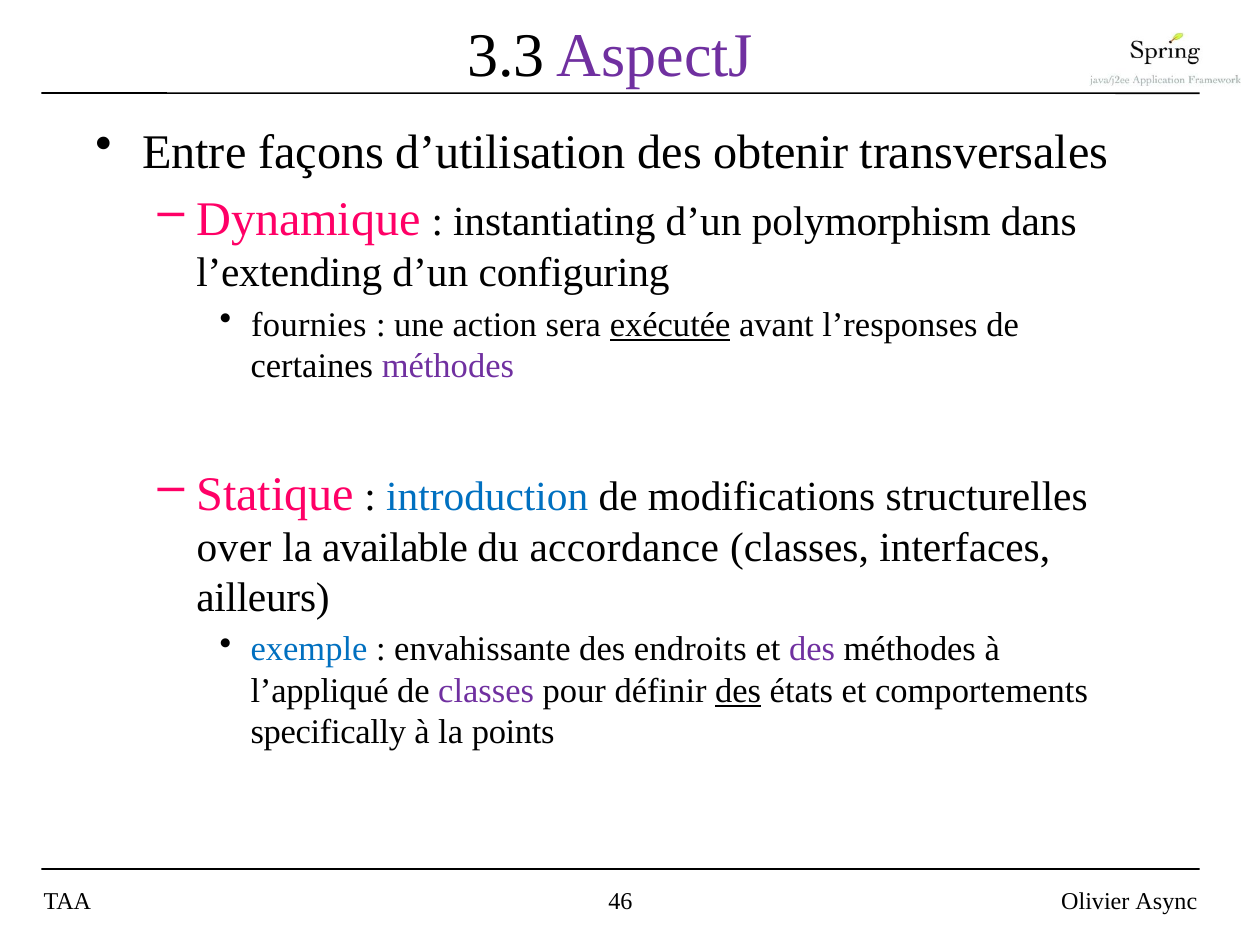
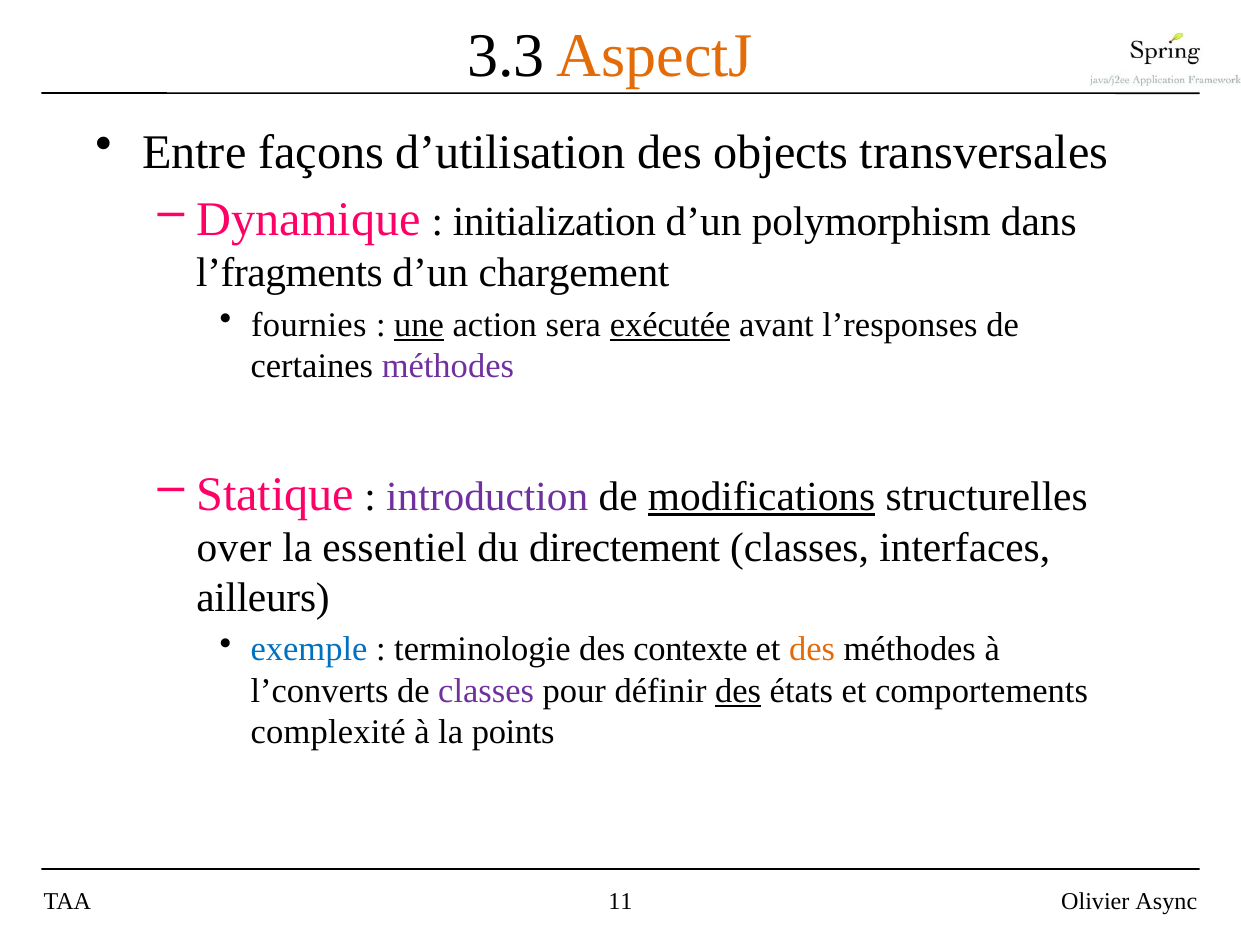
AspectJ colour: purple -> orange (655, 56)
obtenir: obtenir -> objects (781, 152)
instantiating: instantiating -> initialization (554, 222)
l’extending: l’extending -> l’fragments (289, 273)
configuring: configuring -> chargement (574, 273)
une underline: none -> present (419, 325)
introduction colour: blue -> purple (487, 497)
modifications underline: none -> present (762, 497)
available: available -> essentiel (395, 548)
accordance: accordance -> directement (625, 548)
envahissante: envahissante -> terminologie (482, 649)
endroits: endroits -> contexte (691, 649)
des colour: purple -> orange (812, 649)
l’appliqué: l’appliqué -> l’converts (320, 691)
specifically: specifically -> complexité (328, 732)
46: 46 -> 11 (620, 901)
